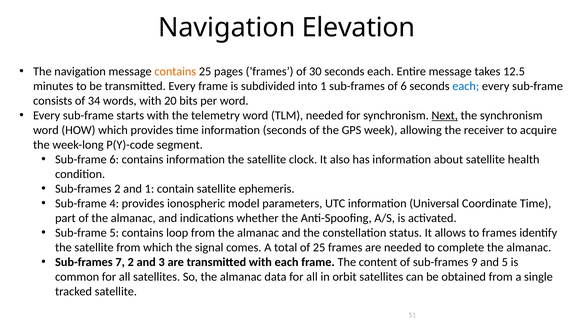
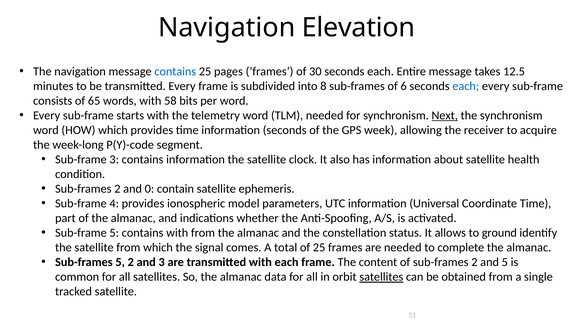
contains colour: orange -> blue (175, 72)
into 1: 1 -> 8 (323, 86)
34: 34 -> 65 (94, 101)
20: 20 -> 58 (170, 101)
Sub-frame 6: 6 -> 3 (114, 160)
and 1: 1 -> 0 (149, 189)
contains loop: loop -> with (177, 233)
to frames: frames -> ground (499, 233)
Sub-frames 7: 7 -> 5 (120, 262)
of sub-frames 9: 9 -> 2 (474, 262)
satellites underline: none -> present (381, 277)
